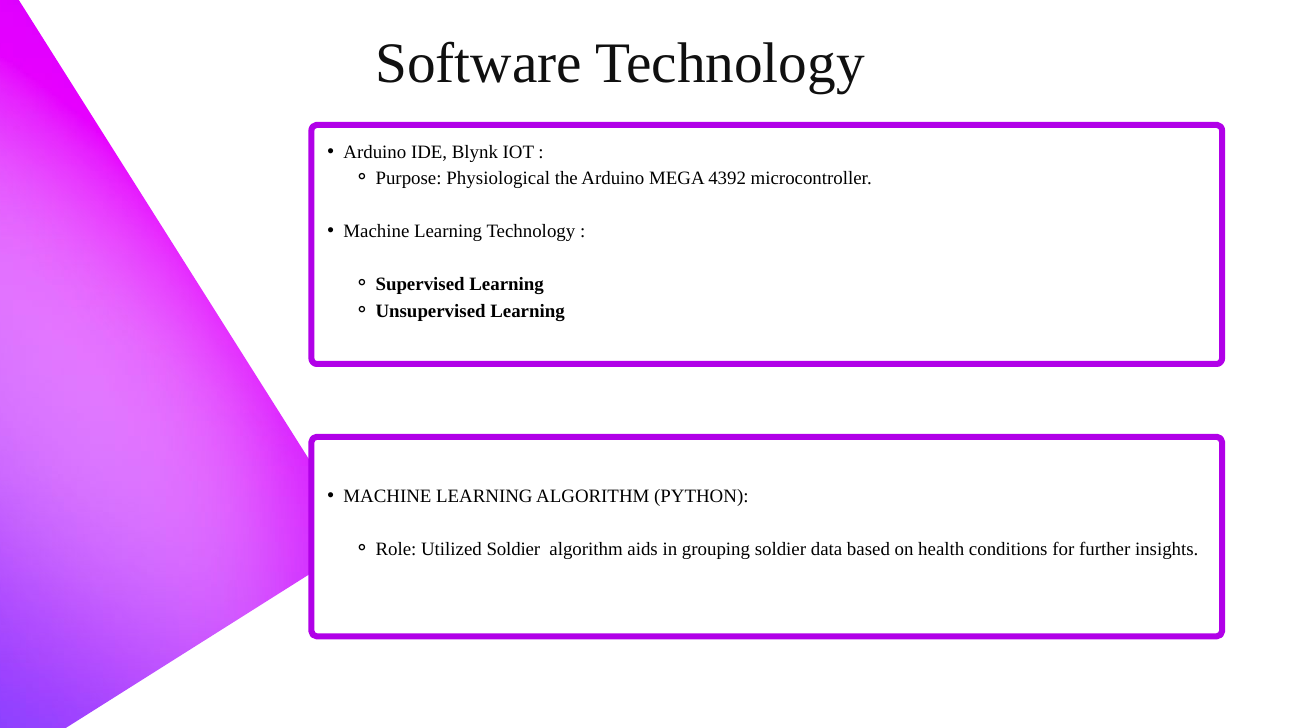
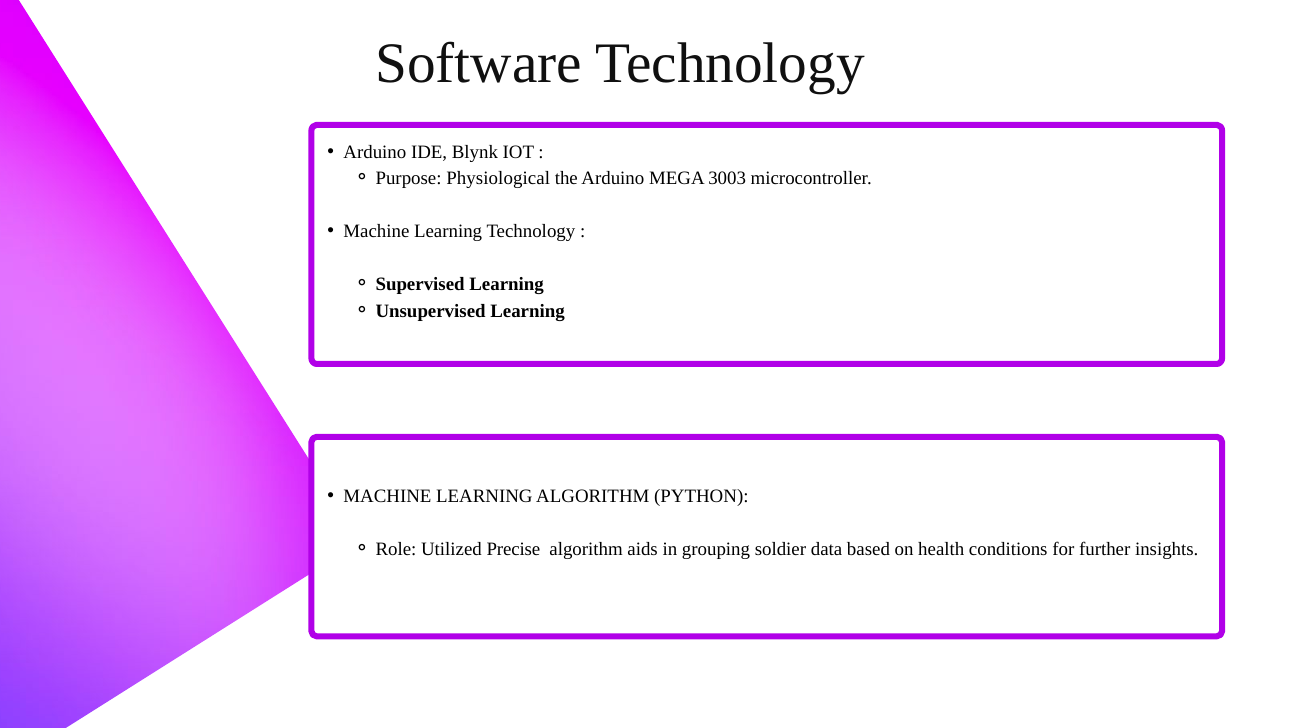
4392: 4392 -> 3003 (727, 179)
Utilized Soldier: Soldier -> Precise (513, 550)
